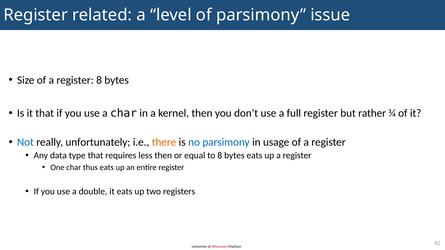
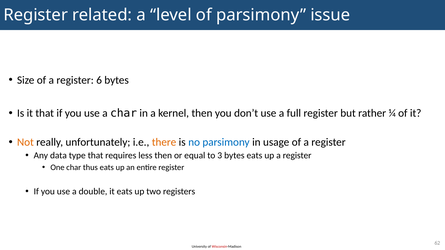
register 8: 8 -> 6 (99, 80)
Not colour: blue -> orange (25, 142)
to 8: 8 -> 3 (220, 156)
